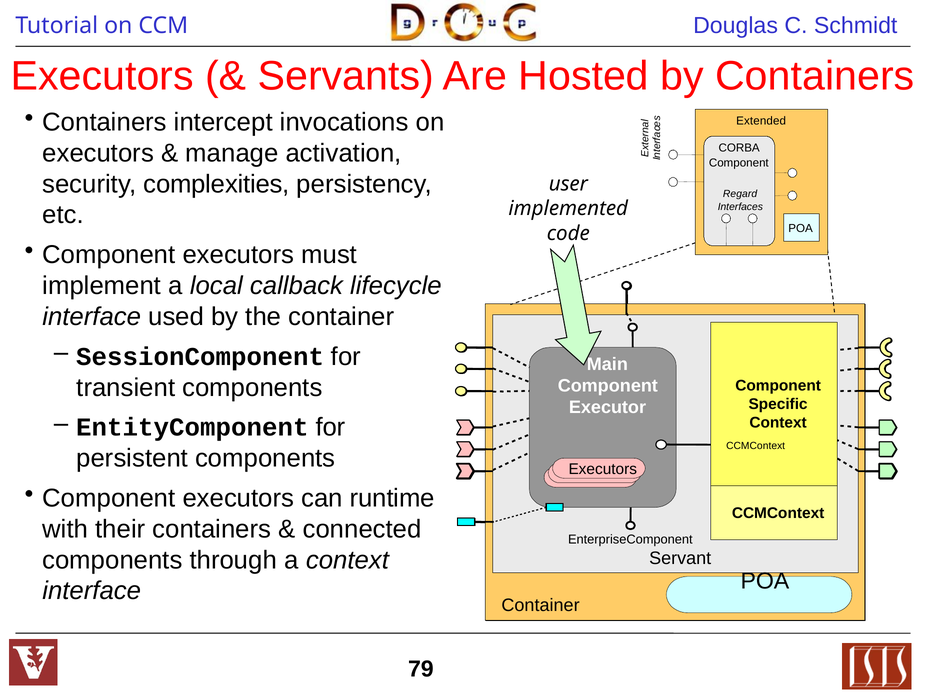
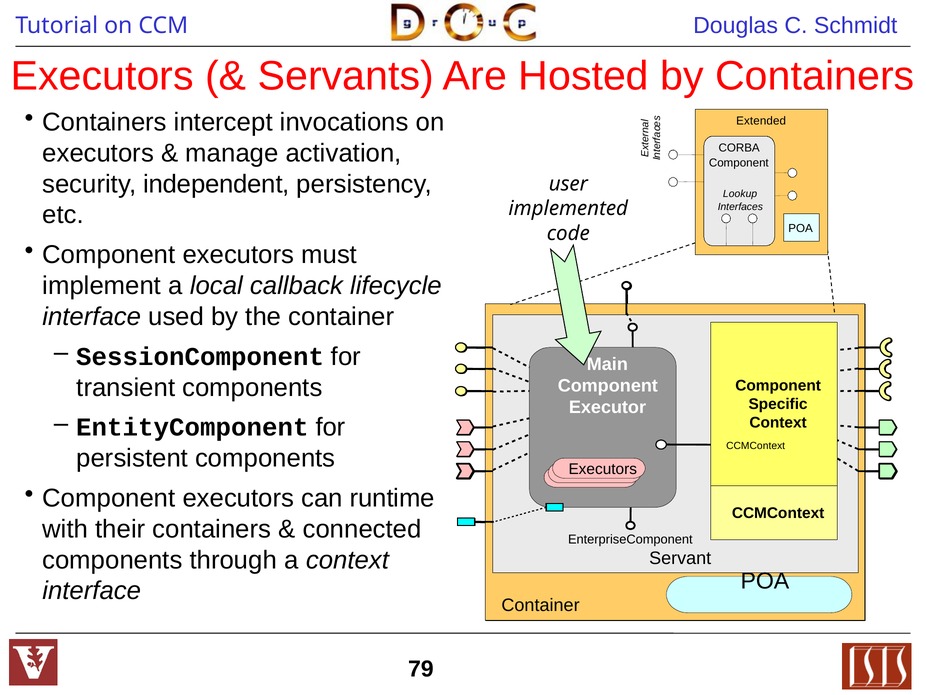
complexities: complexities -> independent (216, 184)
Regard: Regard -> Lookup (740, 194)
